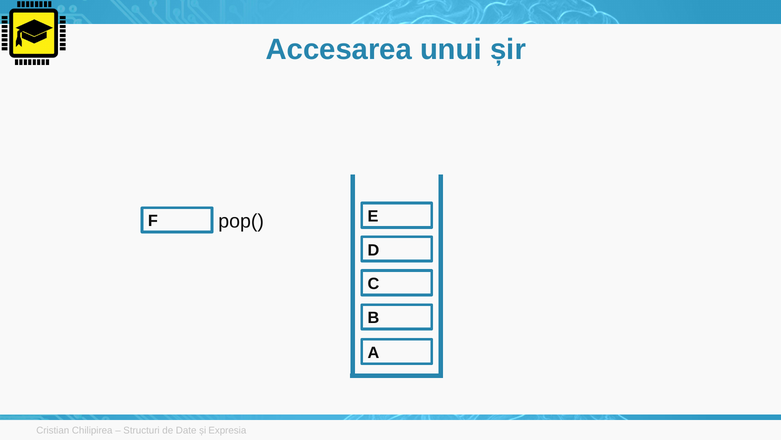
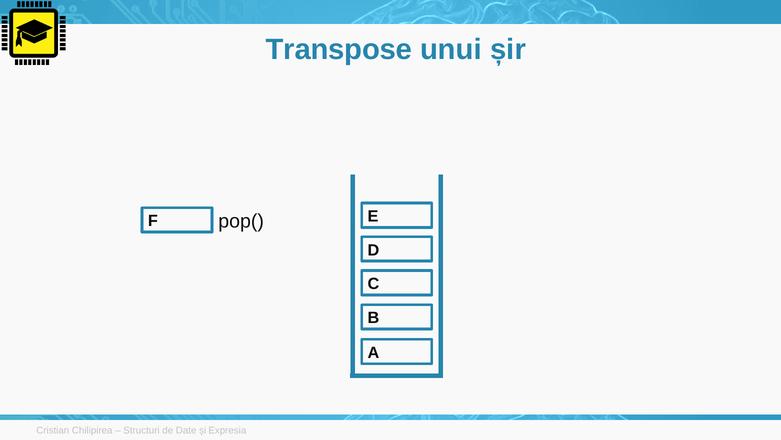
Accesarea: Accesarea -> Transpose (339, 50)
